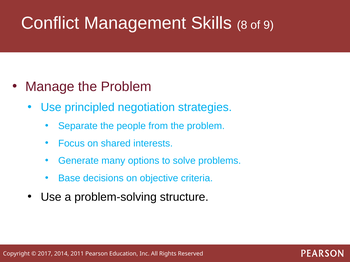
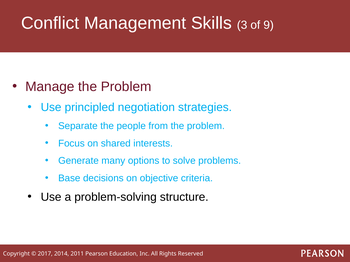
8: 8 -> 3 (242, 25)
